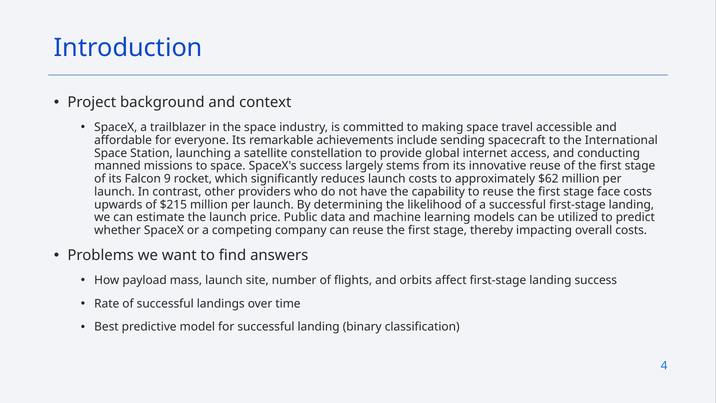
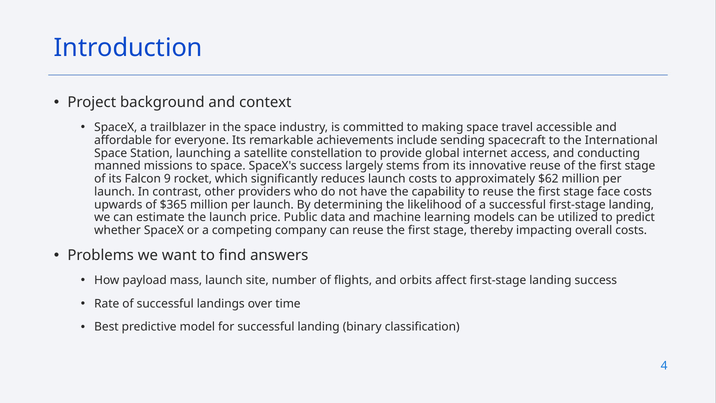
$215: $215 -> $365 (173, 204)
